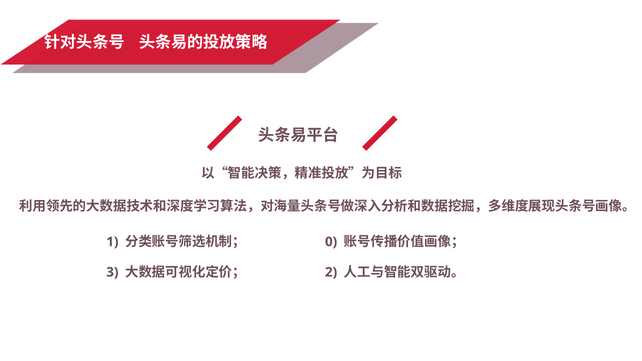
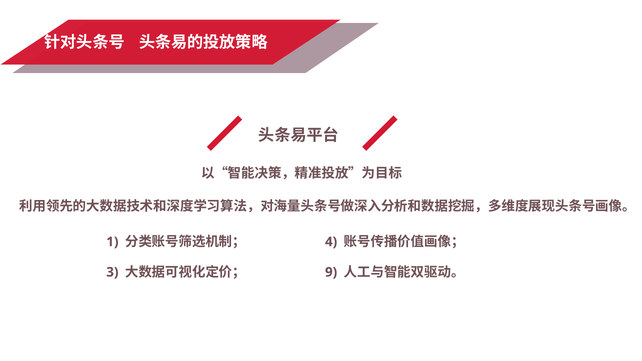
0: 0 -> 4 (331, 242)
2: 2 -> 9 (331, 272)
